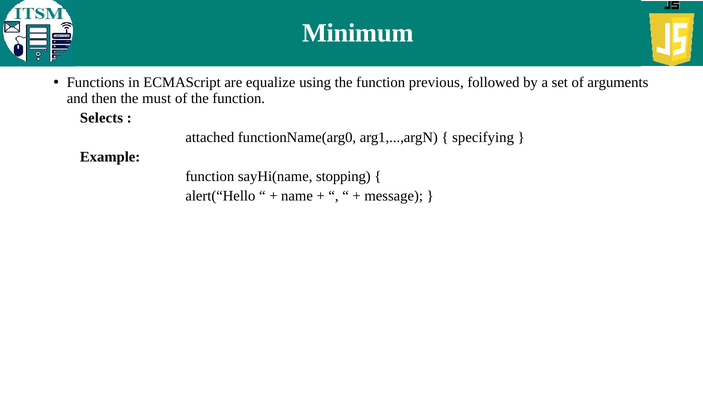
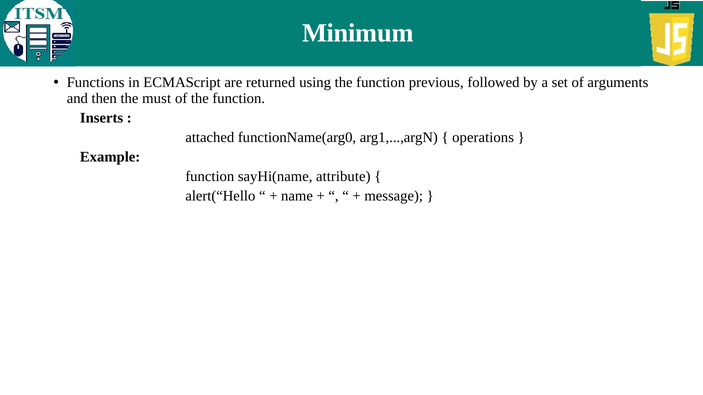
equalize: equalize -> returned (271, 83)
Selects: Selects -> Inserts (102, 118)
specifying: specifying -> operations (483, 138)
stopping: stopping -> attribute (343, 177)
